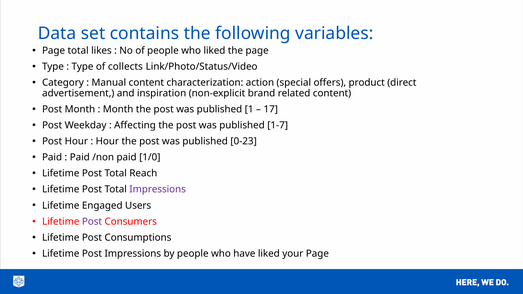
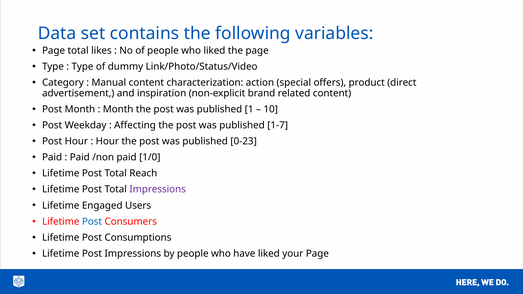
collects: collects -> dummy (125, 67)
17: 17 -> 10 (271, 109)
Post colour: purple -> blue (92, 222)
